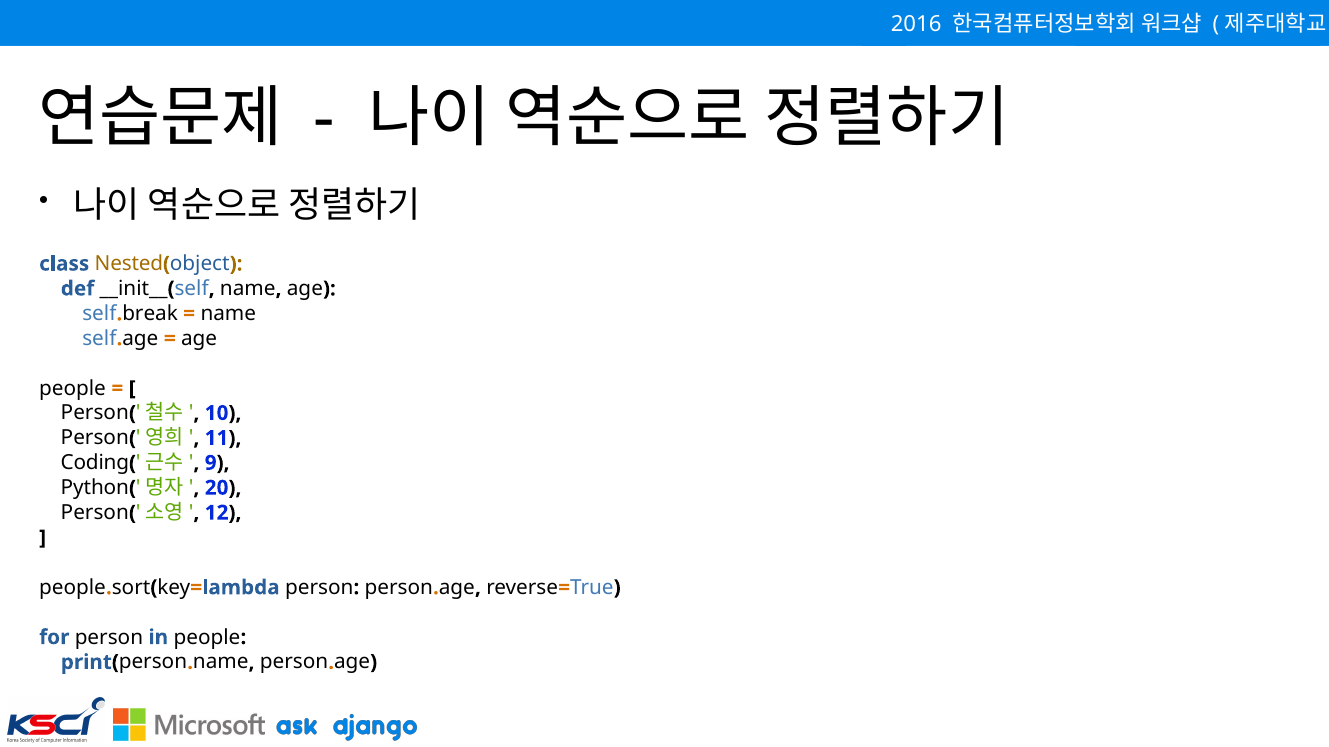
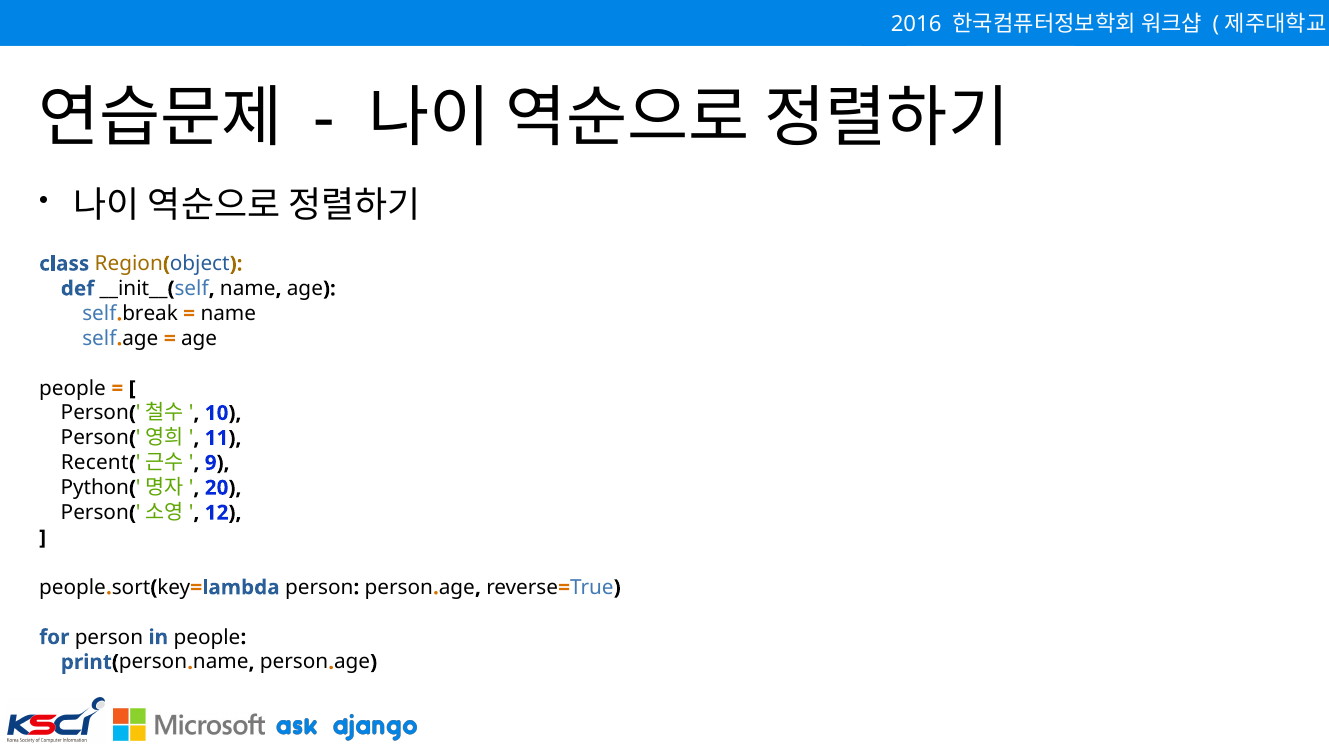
Nested: Nested -> Region (129, 264)
Coding: Coding -> Recent (95, 463)
